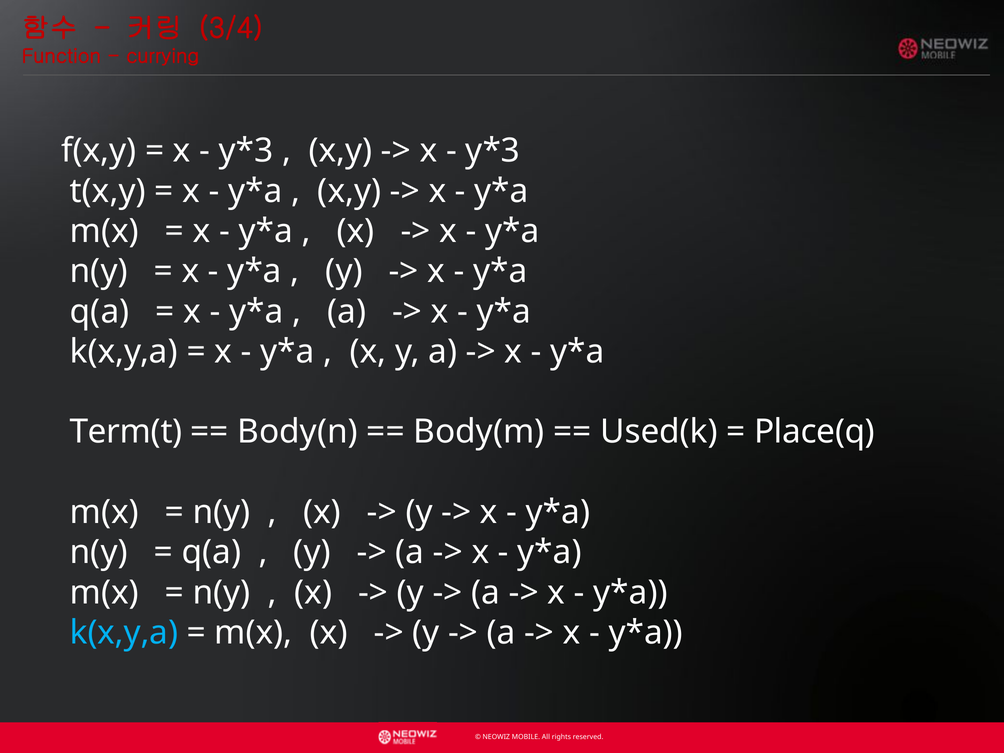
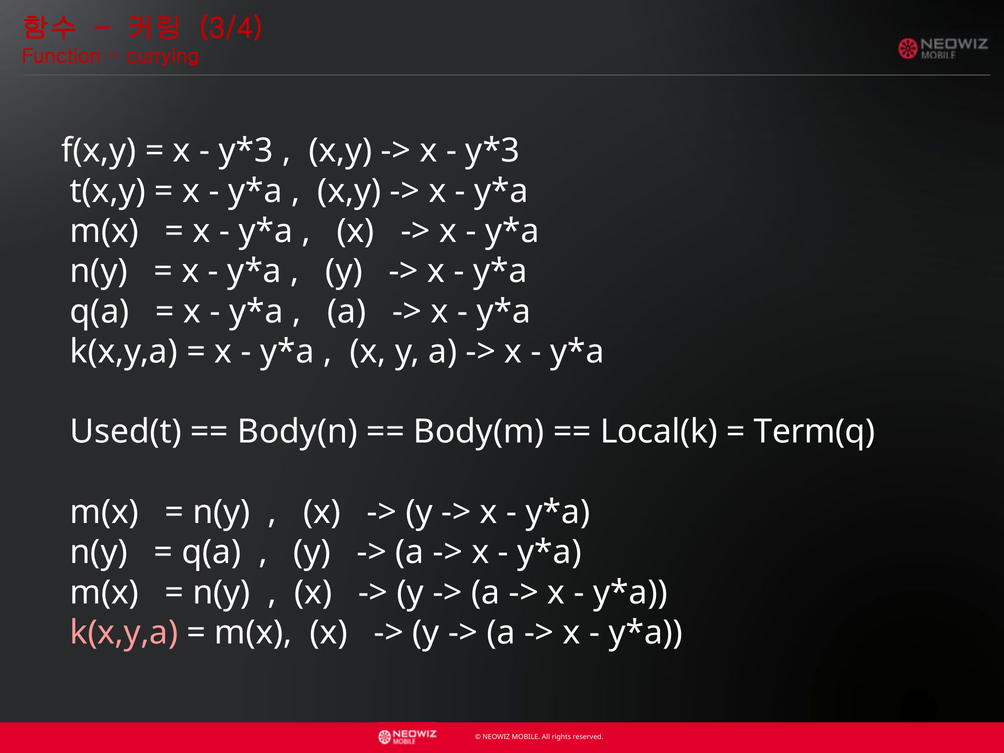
Term(t: Term(t -> Used(t (126, 432)
Used(k: Used(k -> Local(k (659, 432)
Place(q: Place(q -> Term(q (815, 432)
k(x,y,a colour: light blue -> pink (124, 633)
